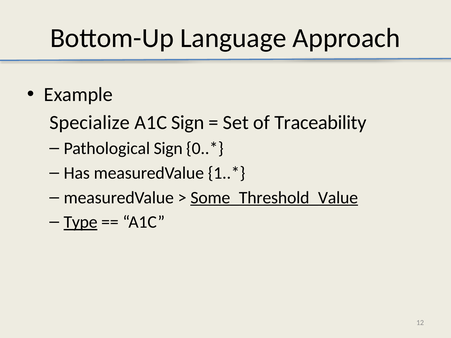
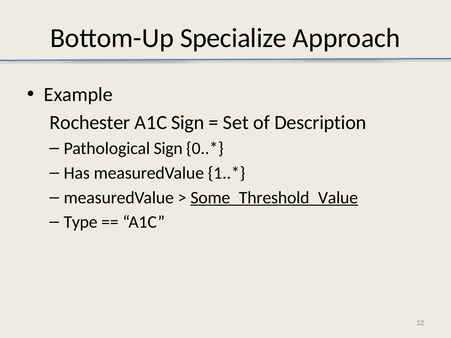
Language: Language -> Specialize (233, 38)
Specialize: Specialize -> Rochester (90, 123)
Traceability: Traceability -> Description (320, 123)
Type underline: present -> none (81, 222)
